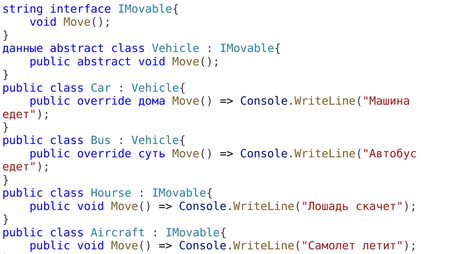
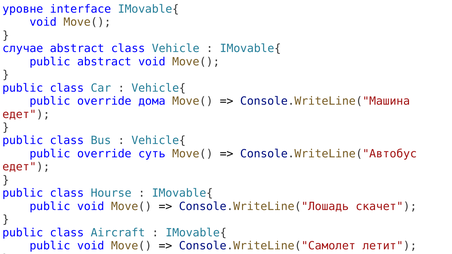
string: string -> уровне (23, 9)
данные: данные -> случае (23, 49)
